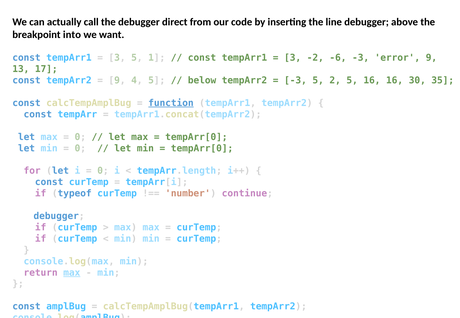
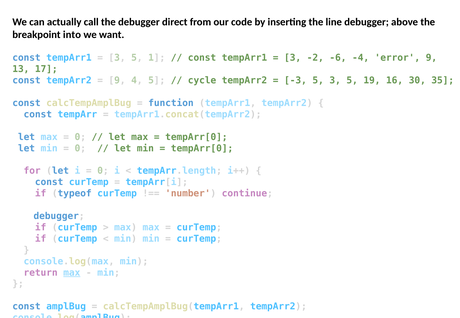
-6 -3: -3 -> -4 (361, 58)
below: below -> cycle (202, 81)
5 2: 2 -> 3 (335, 81)
5 16: 16 -> 19 (372, 81)
function underline: present -> none (171, 103)
